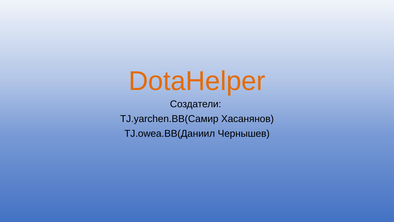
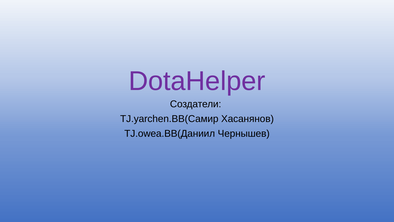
DotaHelper colour: orange -> purple (197, 81)
